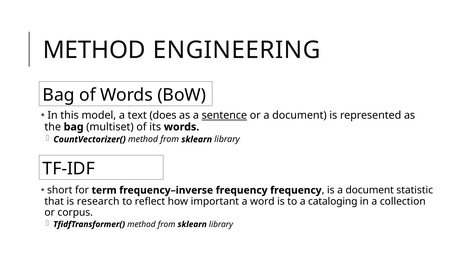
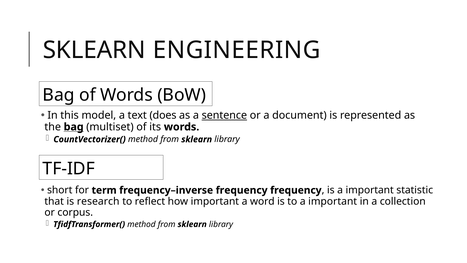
METHOD: METHOD -> SKLEARN (94, 50)
bag underline: none -> present (74, 127)
is a document: document -> important (370, 190)
to a cataloging: cataloging -> important (333, 201)
